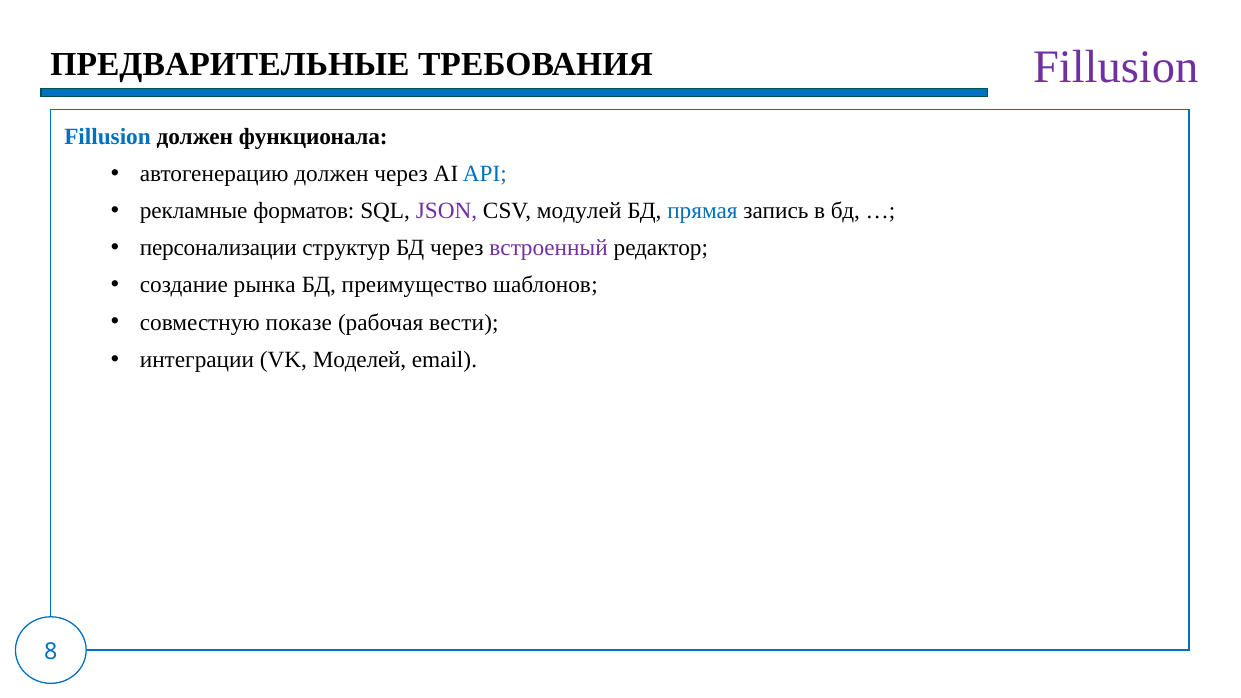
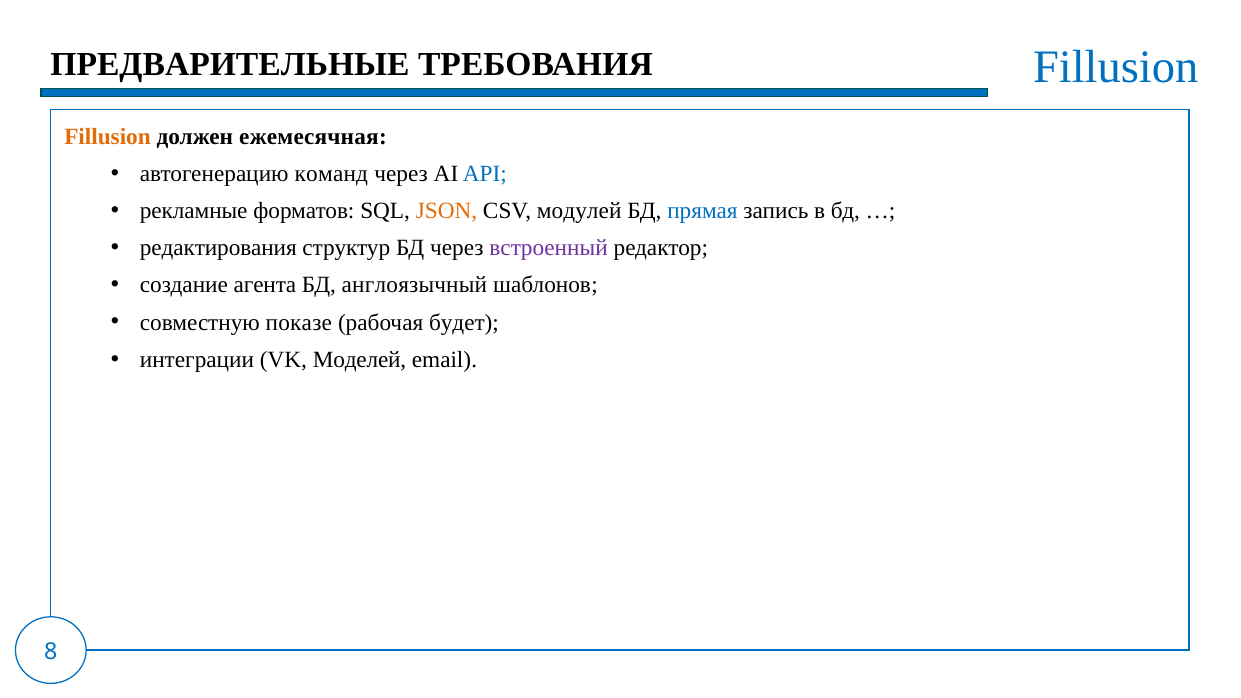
Fillusion colour: purple -> blue (1116, 67)
Fillusion colour: blue -> orange (108, 137)
функционала: функционала -> ежемесячная (313, 137)
автогенерацию должен: должен -> команд (331, 174)
JSON colour: purple -> orange (446, 211)
персонализации: персонализации -> редактирования (218, 248)
рынка: рынка -> агента (265, 285)
преимущество: преимущество -> англоязычный (414, 285)
вести: вести -> будет (464, 322)
